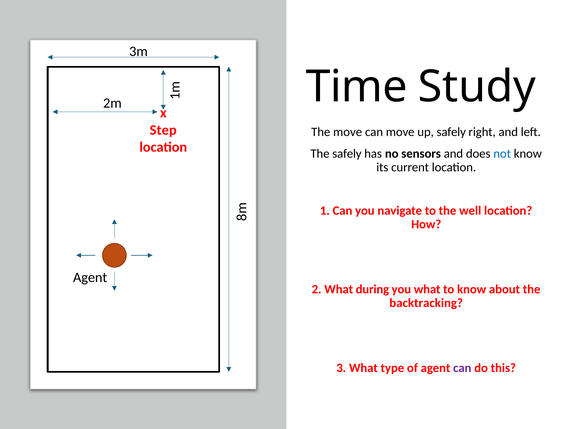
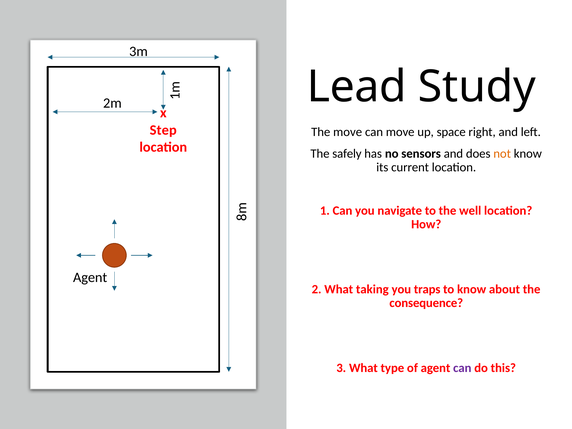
Time: Time -> Lead (357, 87)
up safely: safely -> space (451, 132)
not colour: blue -> orange (502, 154)
during: during -> taking (372, 289)
you what: what -> traps (427, 289)
backtracking: backtracking -> consequence (426, 303)
